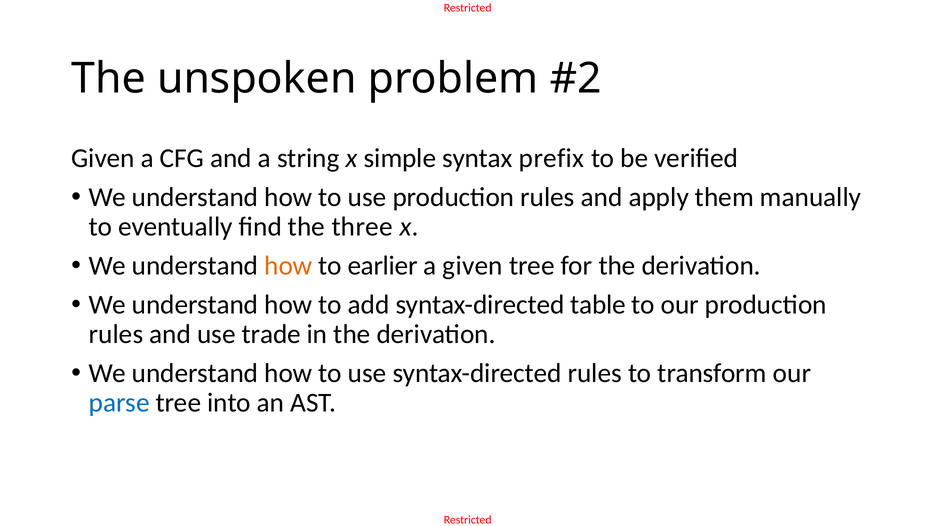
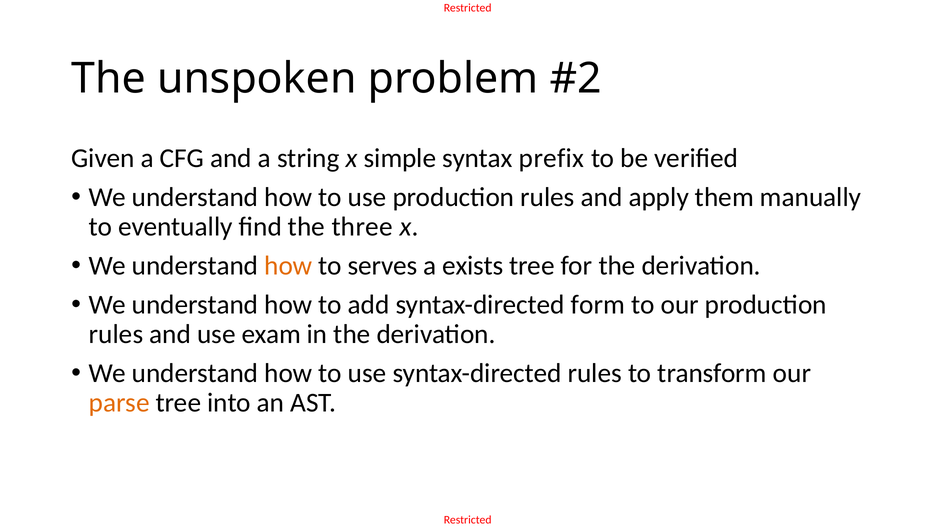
earlier: earlier -> serves (383, 266)
a given: given -> exists (473, 266)
table: table -> form (598, 305)
trade: trade -> exam (271, 335)
parse colour: blue -> orange (119, 403)
